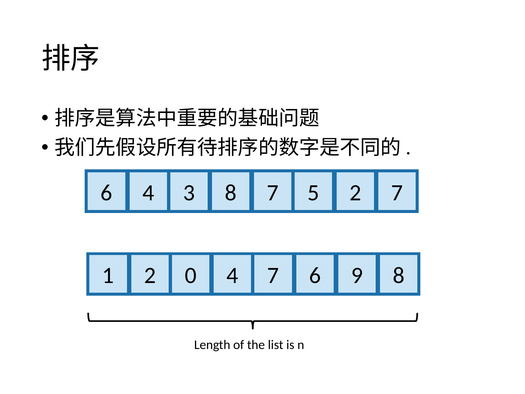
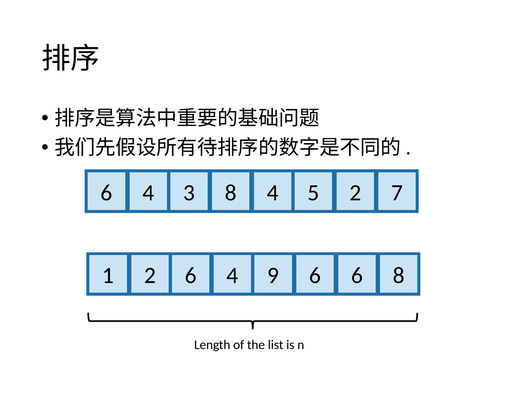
8 7: 7 -> 4 (273, 193)
2 0: 0 -> 6 (191, 275)
4 7: 7 -> 9 (273, 275)
6 9: 9 -> 6 (357, 275)
